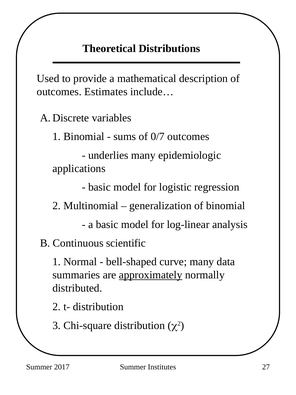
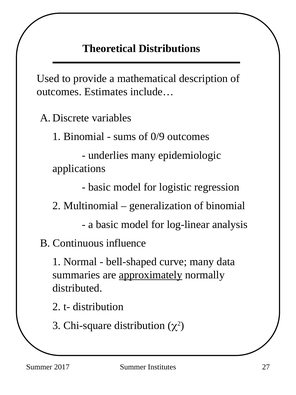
0/7: 0/7 -> 0/9 (158, 136)
scientific: scientific -> influence (126, 243)
